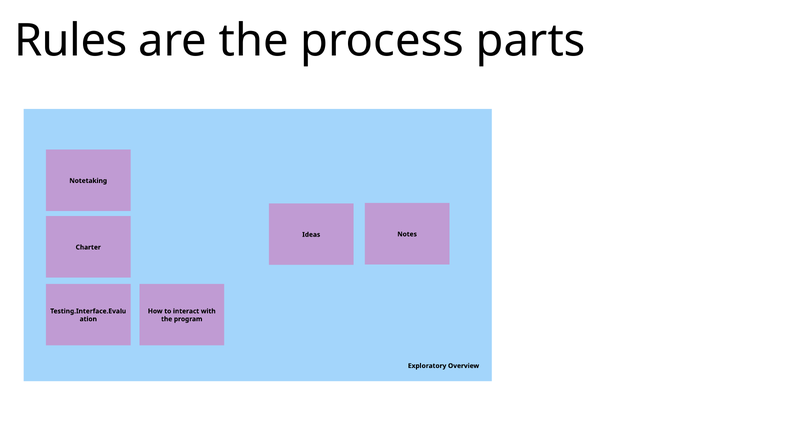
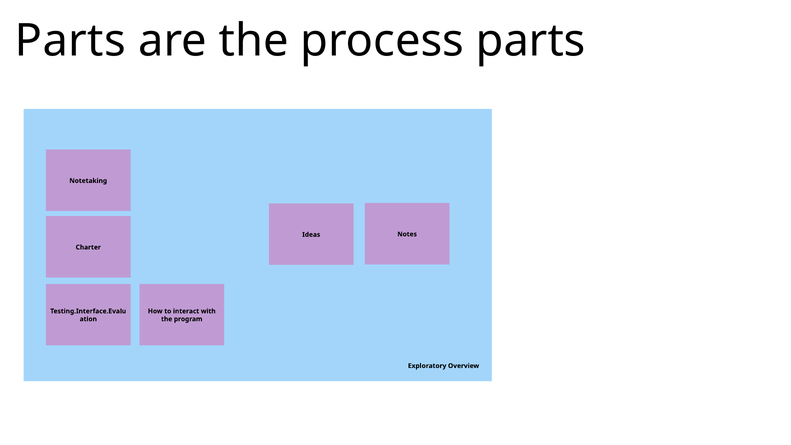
Rules: Rules -> Parts (70, 41)
